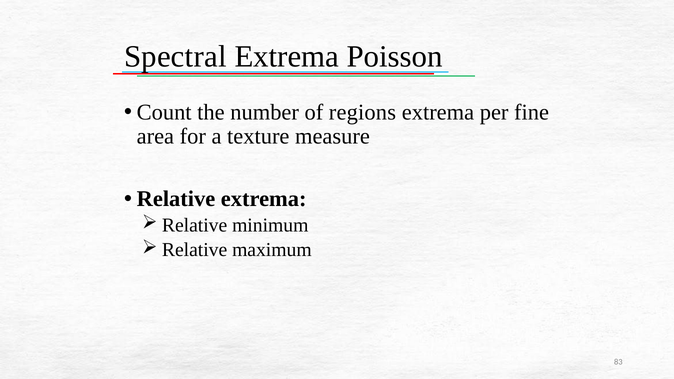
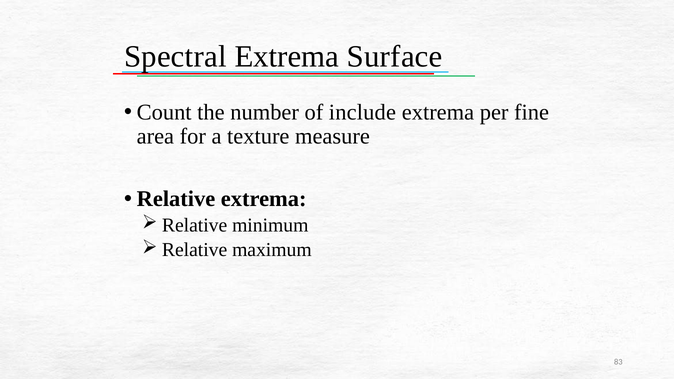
Poisson: Poisson -> Surface (395, 57)
regions: regions -> include (362, 112)
